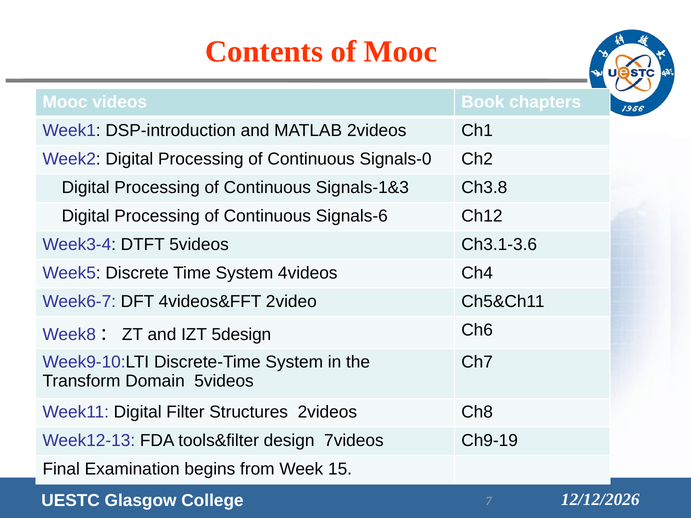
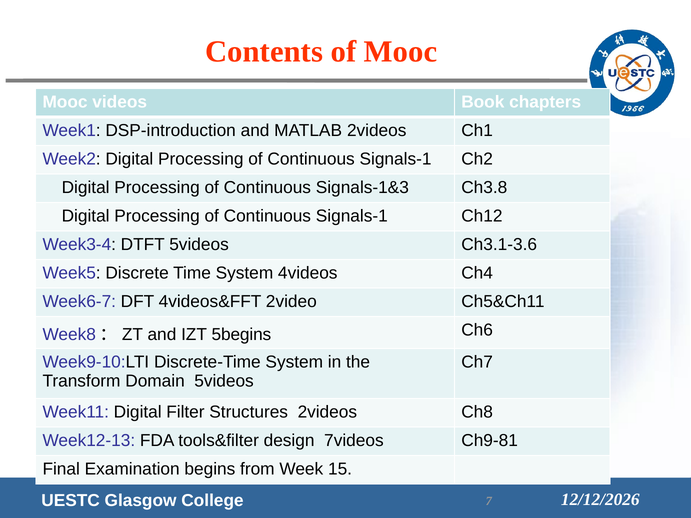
Signals-0: Signals-0 -> Signals-1 (396, 159)
Signals-6: Signals-6 -> Signals-1 (352, 216)
5design: 5design -> 5begins (241, 335)
Ch9-19: Ch9-19 -> Ch9-81 (490, 441)
